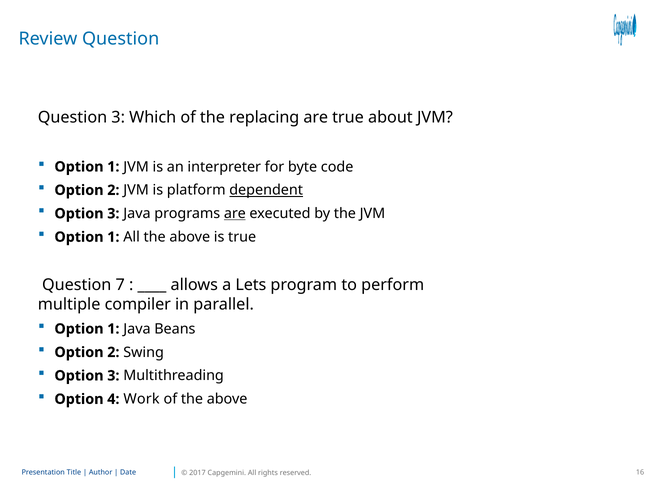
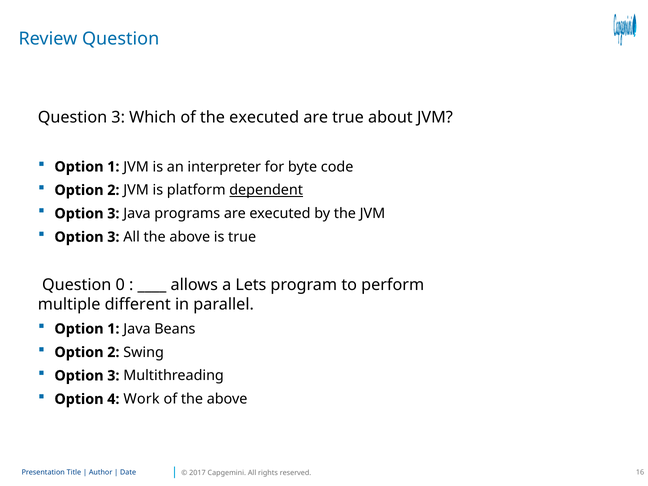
the replacing: replacing -> executed (264, 117)
are underline: present -> none (235, 214)
1: 1 -> 3 (113, 237)
7: 7 -> 0 (120, 285)
compiler: compiler -> different (138, 304)
